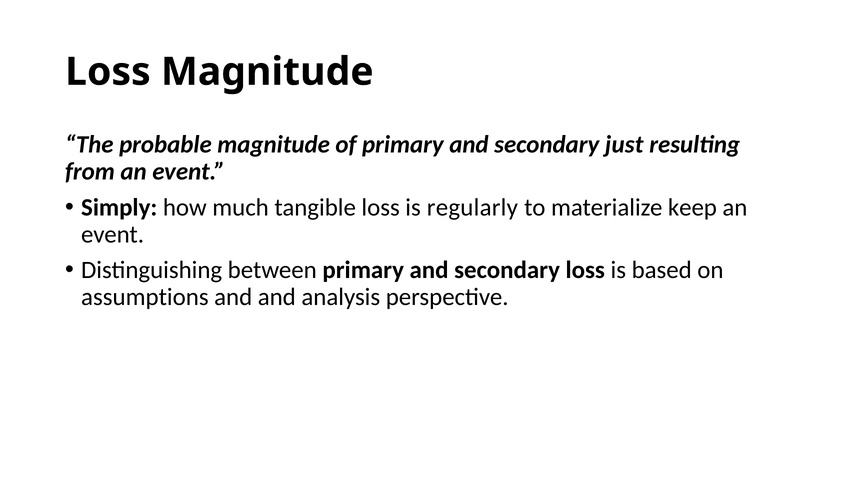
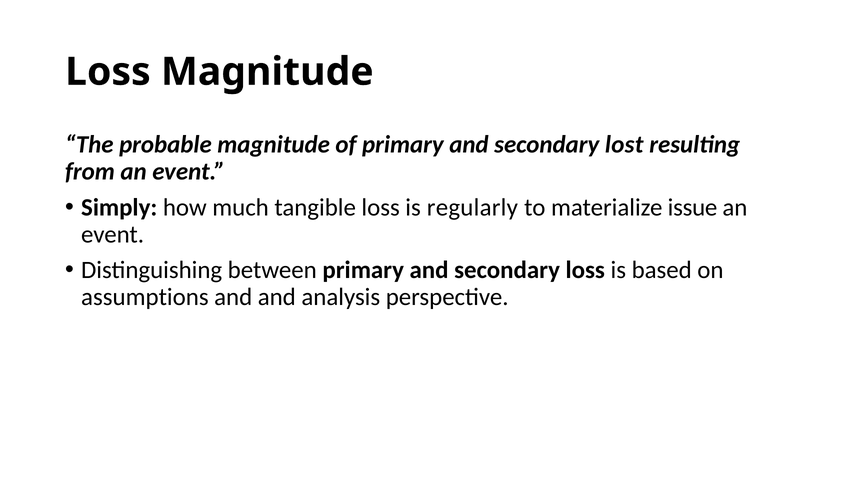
just: just -> lost (624, 144)
keep: keep -> issue (693, 207)
